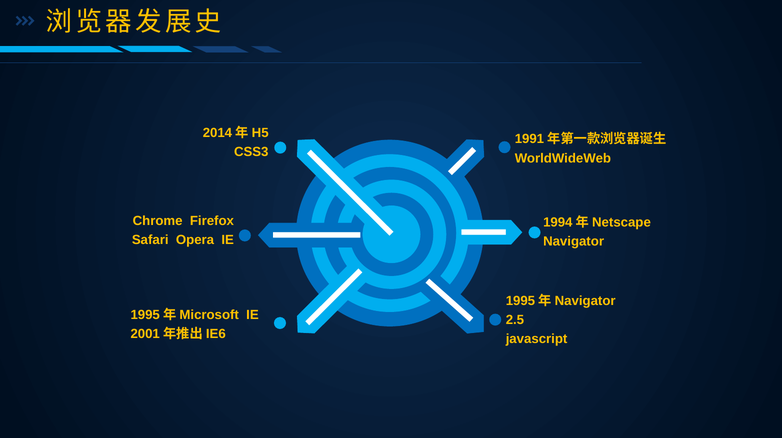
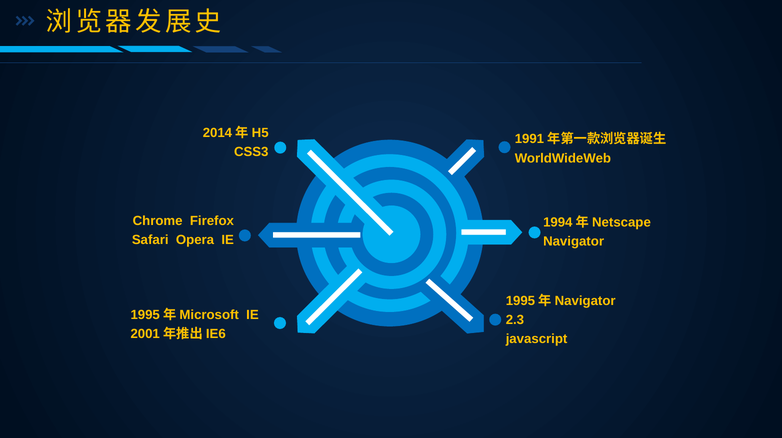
2.5: 2.5 -> 2.3 (515, 320)
